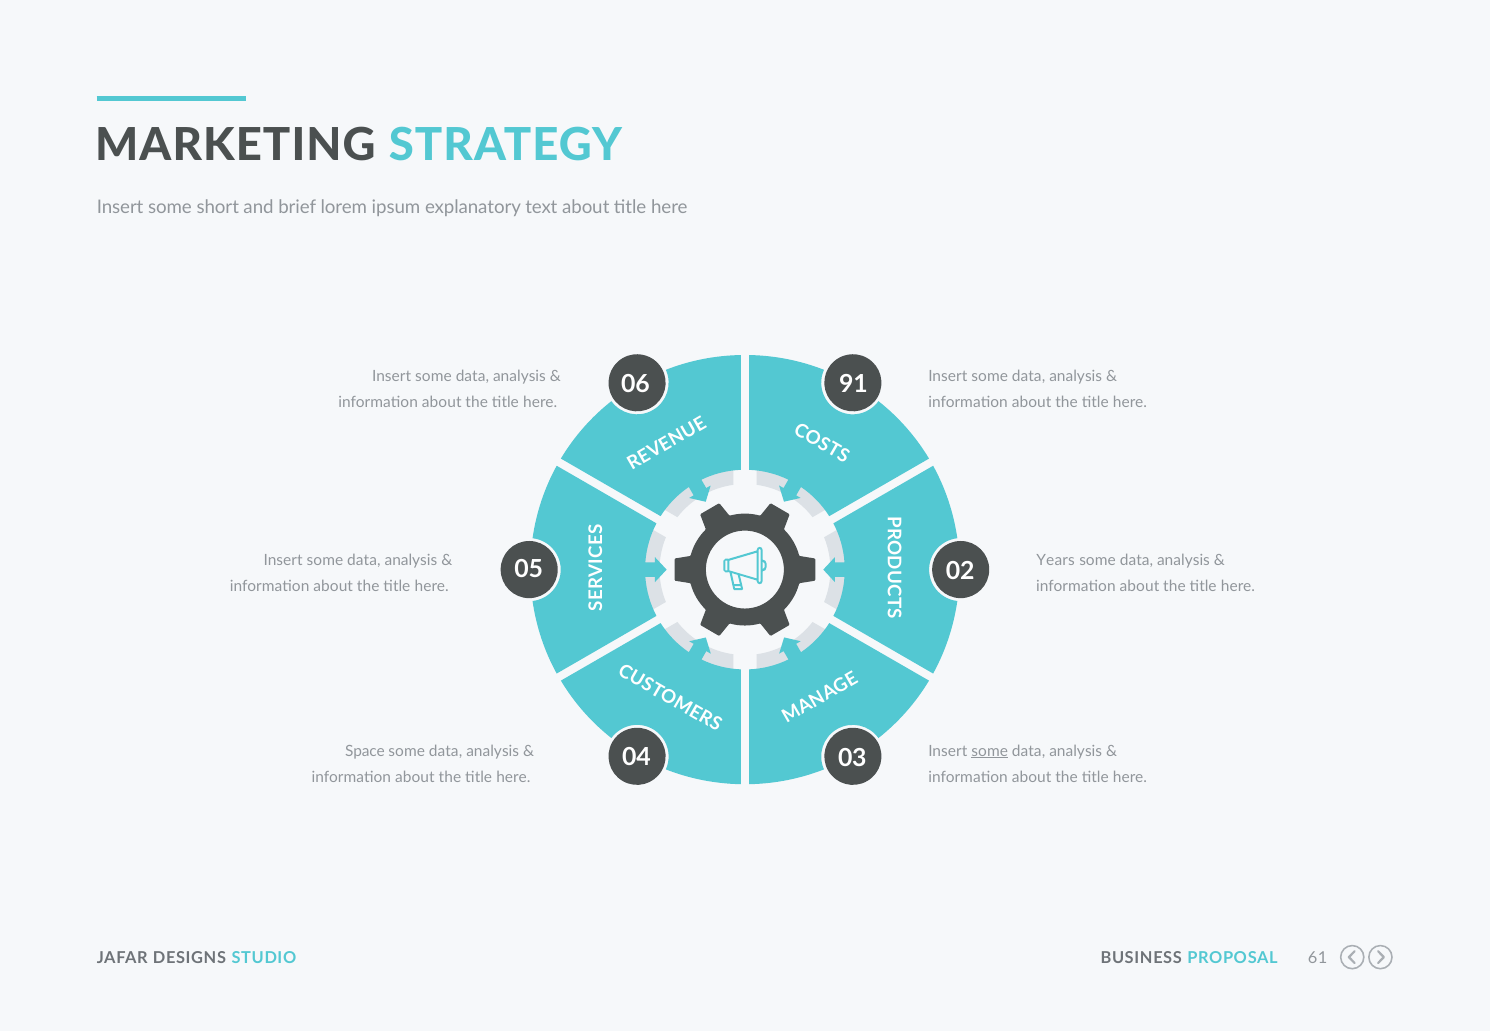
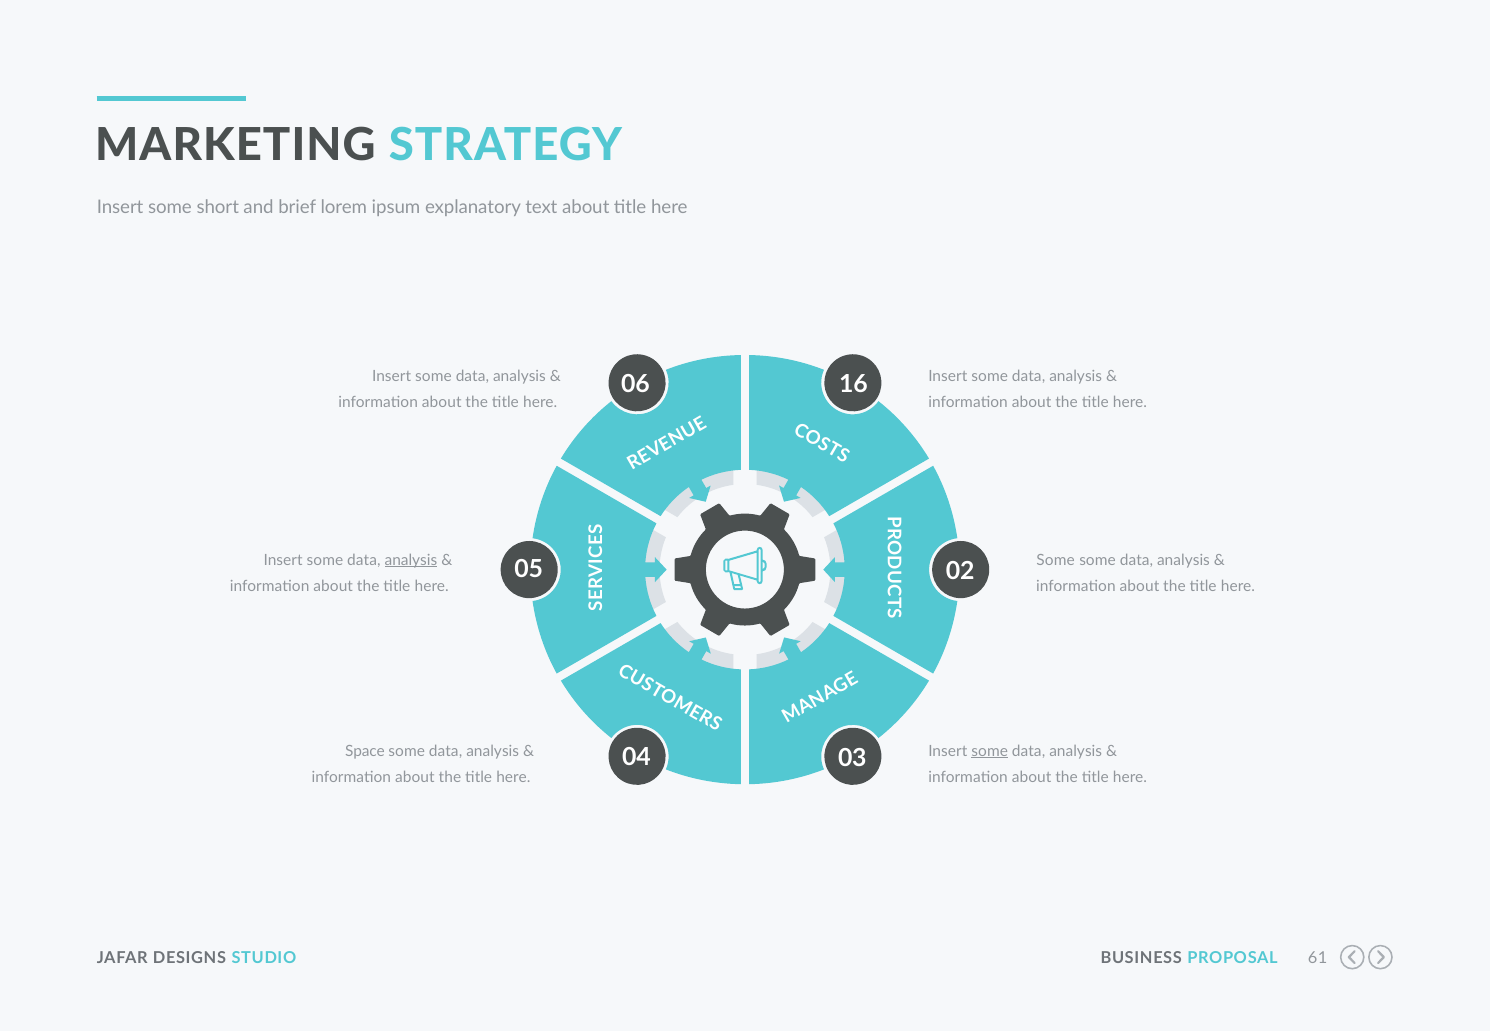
91: 91 -> 16 (853, 385)
analysis underline: none -> present (411, 561)
05 Years: Years -> Some (1056, 561)
